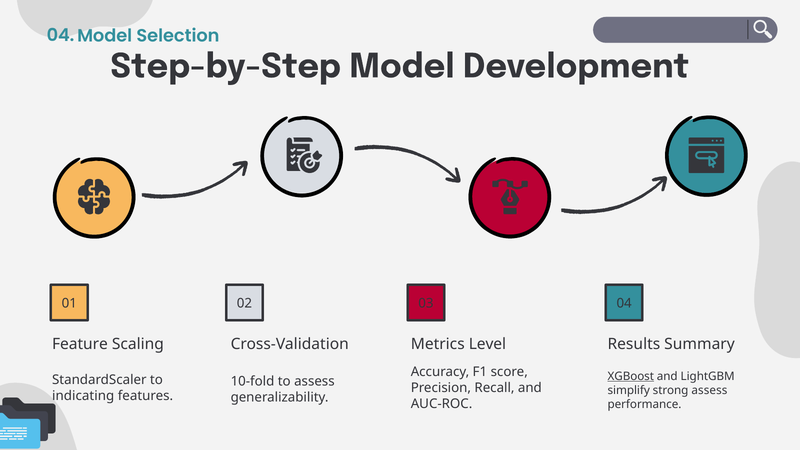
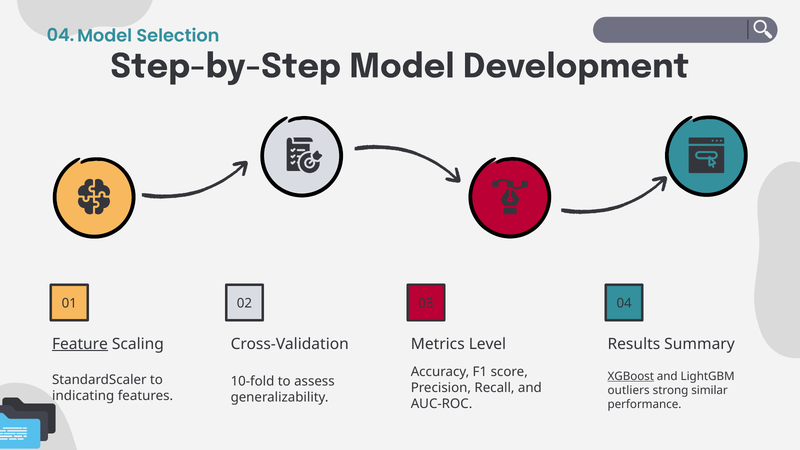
Feature underline: none -> present (80, 344)
simplify: simplify -> outliers (629, 390)
strong assess: assess -> similar (710, 390)
